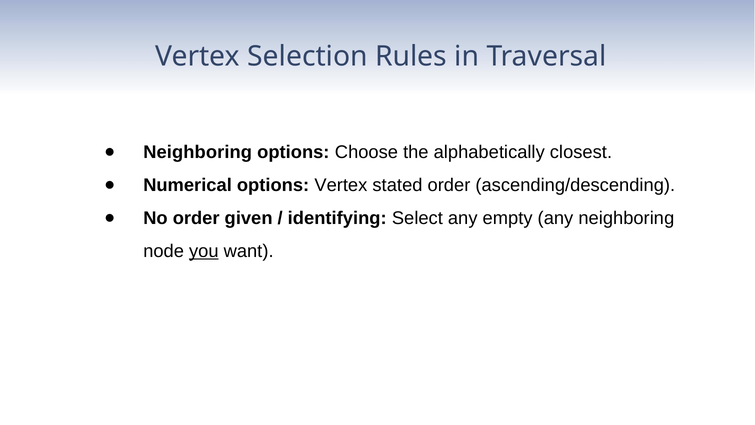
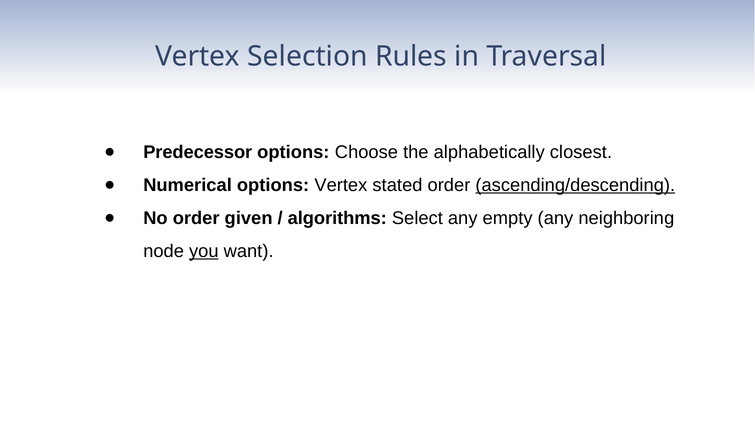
Neighboring: Neighboring -> Predecessor (198, 152)
ascending/descending underline: none -> present (575, 185)
identifying: identifying -> algorithms (337, 218)
